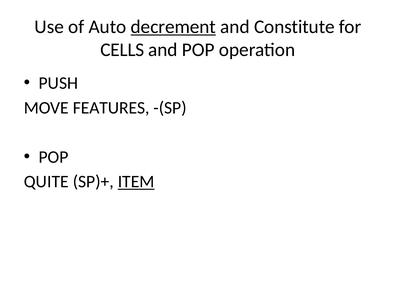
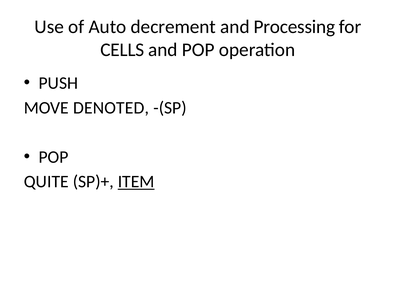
decrement underline: present -> none (173, 27)
Constitute: Constitute -> Processing (294, 27)
FEATURES: FEATURES -> DENOTED (111, 108)
